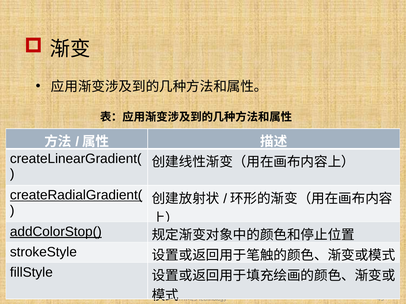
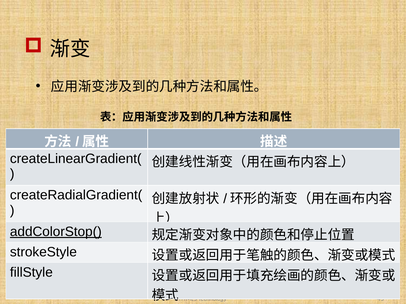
createRadialGradient( underline: present -> none (76, 195)
